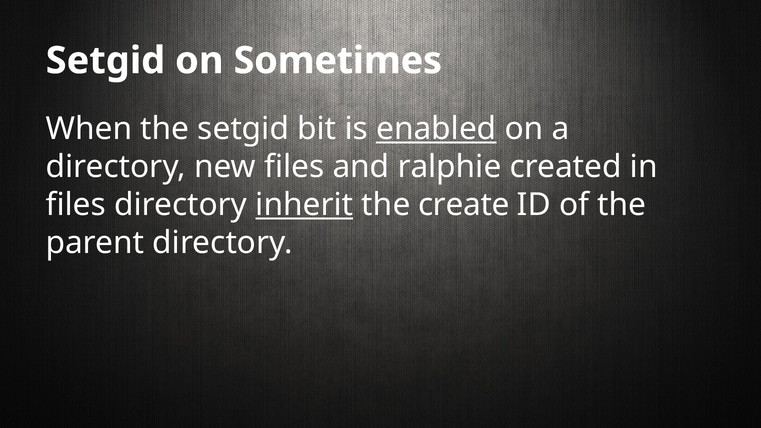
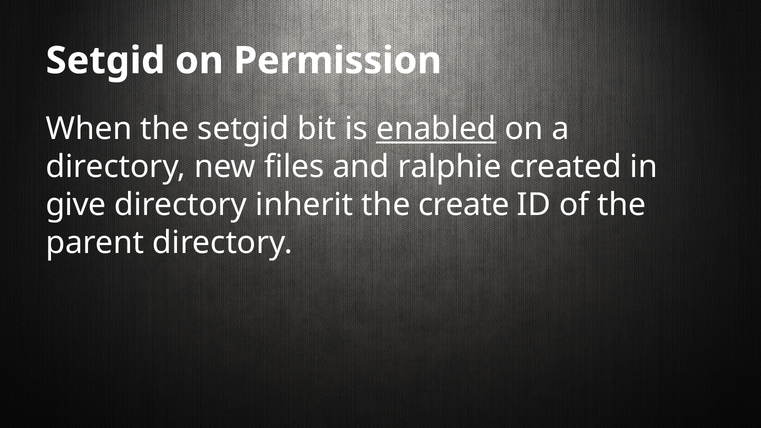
Sometimes: Sometimes -> Permission (338, 61)
files: files -> give (76, 205)
inherit underline: present -> none (304, 205)
